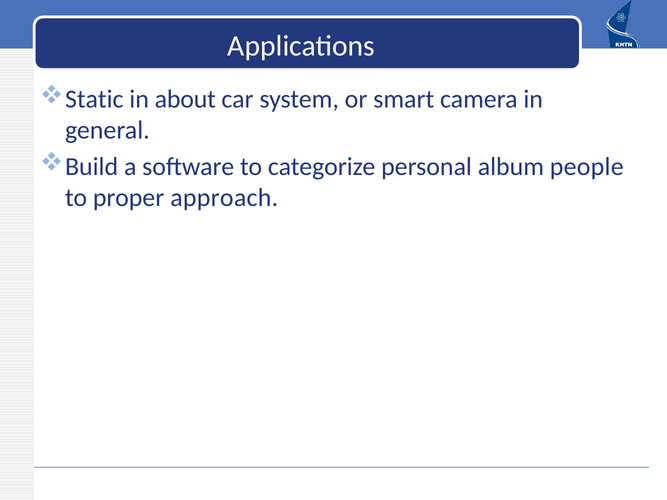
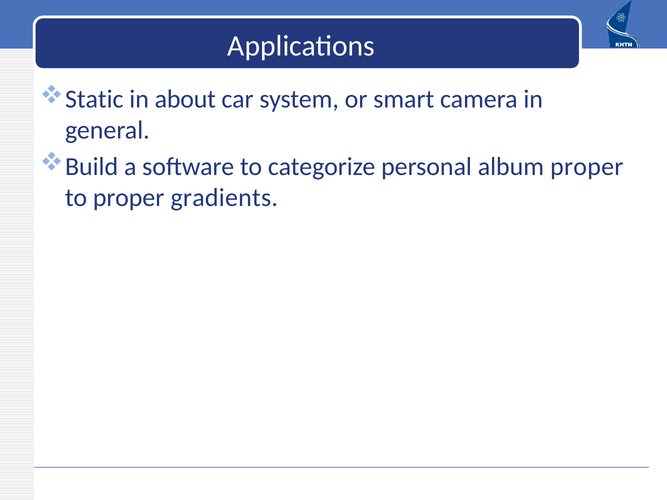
album people: people -> proper (587, 167)
approach: approach -> gradients (224, 198)
